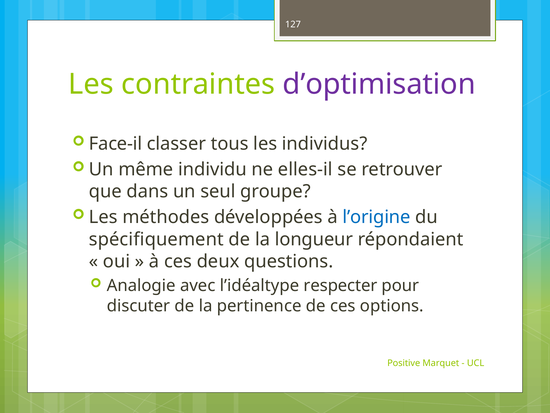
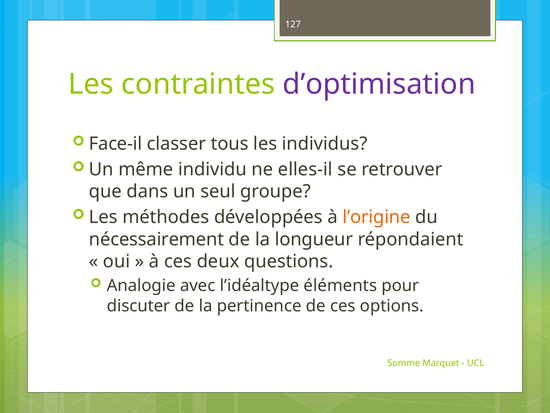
l’origine colour: blue -> orange (377, 217)
spécifiquement: spécifiquement -> nécessairement (156, 239)
respecter: respecter -> éléments (340, 285)
Positive: Positive -> Somme (404, 363)
